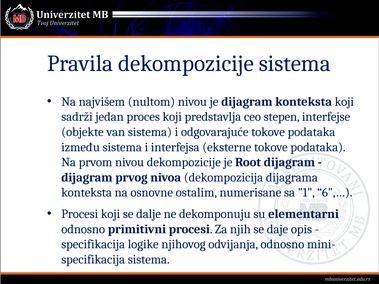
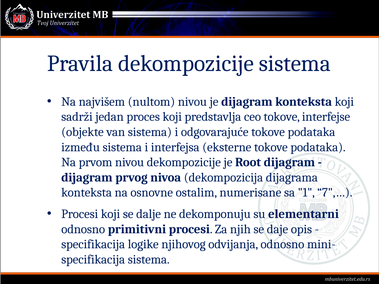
ceo stepen: stepen -> tokove (282, 117)
6",…: 6",… -> 7",… (335, 193)
